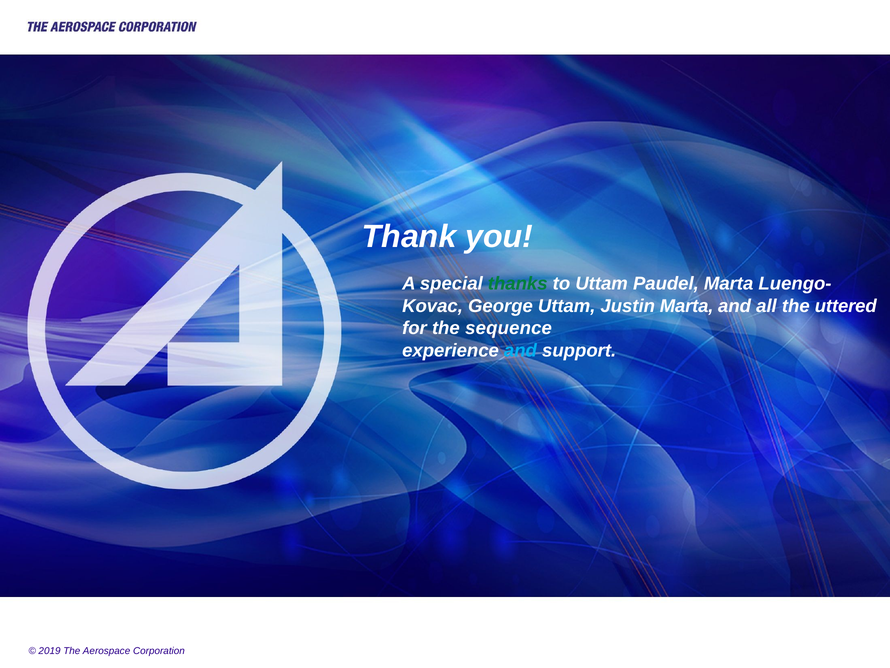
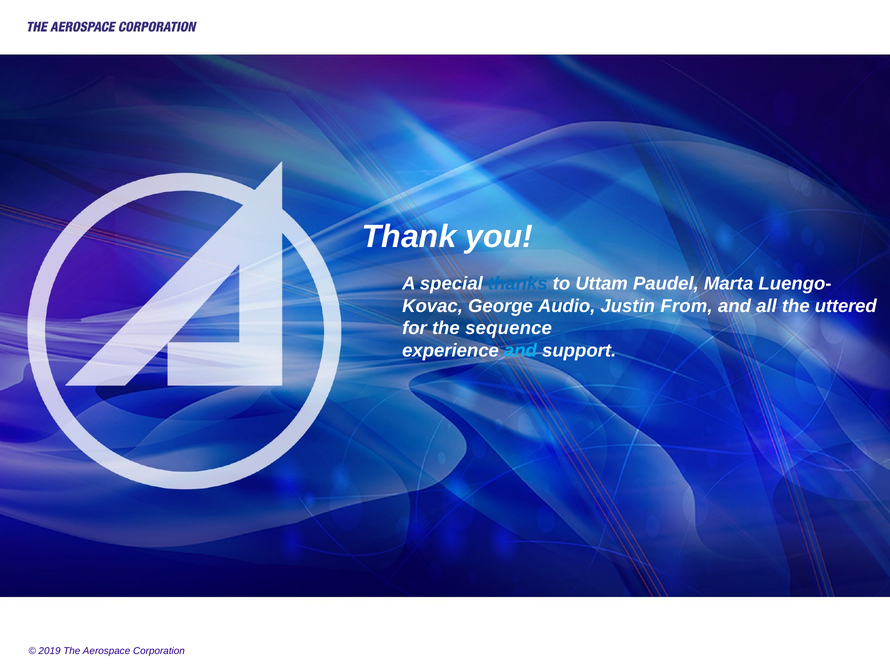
thanks colour: green -> blue (518, 284)
George Uttam: Uttam -> Audio (567, 306)
Justin Marta: Marta -> From (686, 306)
